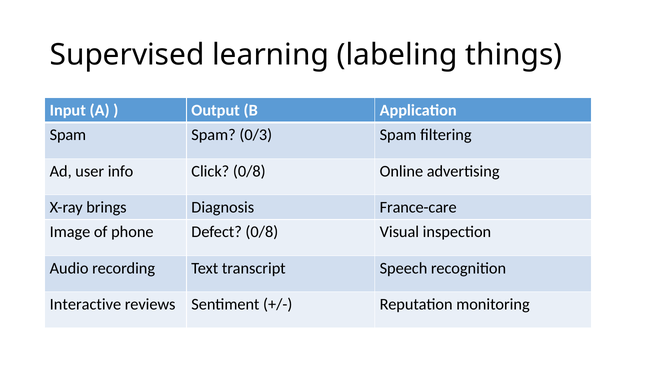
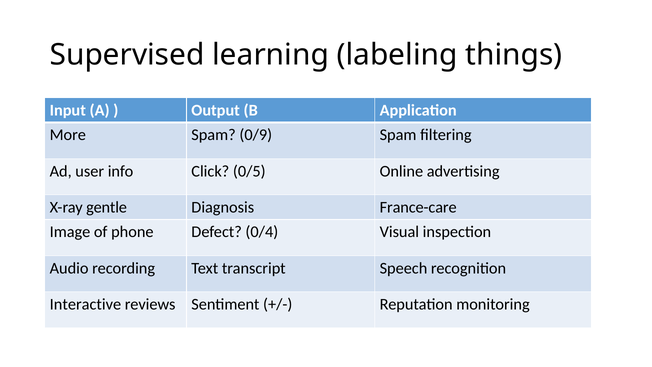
Spam: Spam -> More (68, 135)
0/3: 0/3 -> 0/9 (256, 135)
Click 0/8: 0/8 -> 0/5 (249, 171)
brings: brings -> gentle (107, 207)
Defect 0/8: 0/8 -> 0/4 (262, 232)
